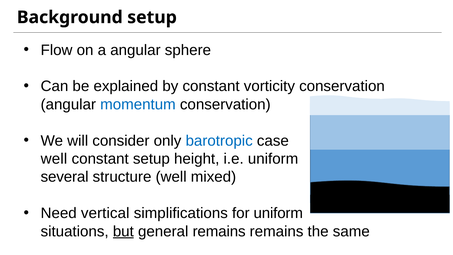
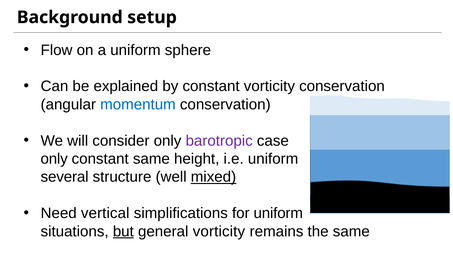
a angular: angular -> uniform (135, 50)
barotropic colour: blue -> purple (219, 141)
well: well -> only (54, 159)
constant setup: setup -> same (151, 159)
mixed underline: none -> present (213, 177)
general remains: remains -> vorticity (219, 231)
